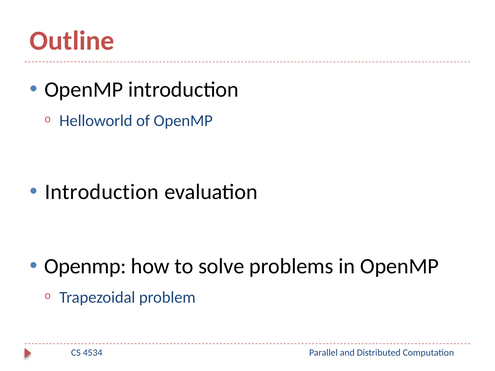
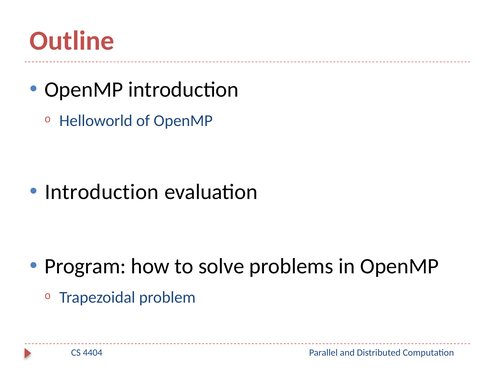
Openmp: Openmp -> Program (85, 266)
4534: 4534 -> 4404 (93, 353)
